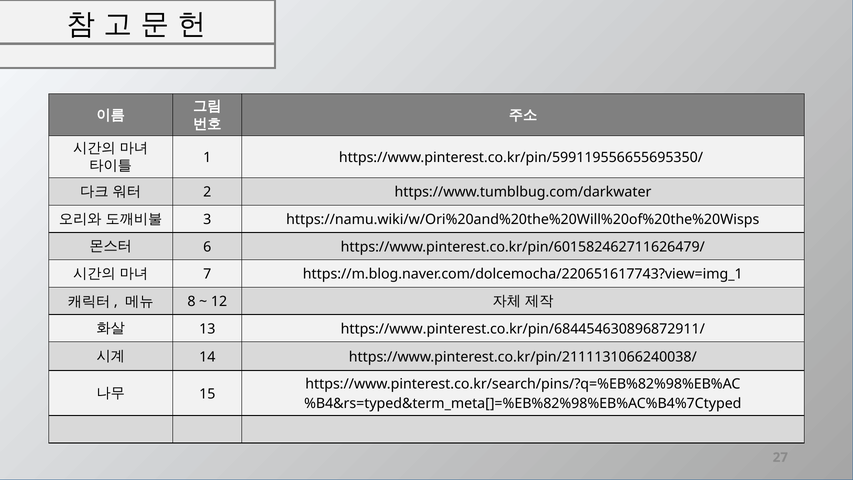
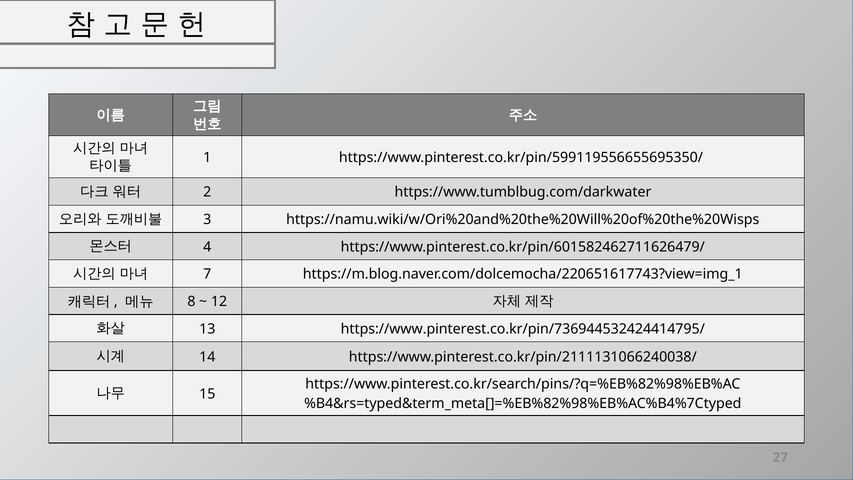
6: 6 -> 4 (207, 247)
https://www.pinterest.co.kr/pin/684454630896872911/: https://www.pinterest.co.kr/pin/684454630896872911/ -> https://www.pinterest.co.kr/pin/736944532424414795/ (523, 329)
